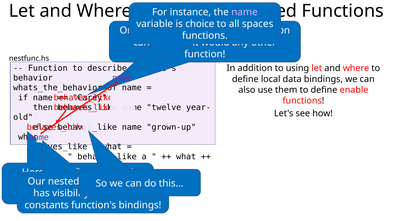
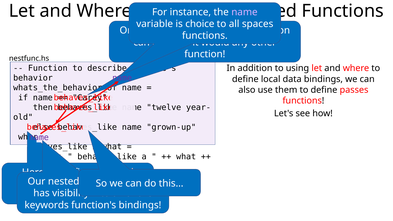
enable: enable -> passes (354, 90)
constants: constants -> keywords (47, 205)
